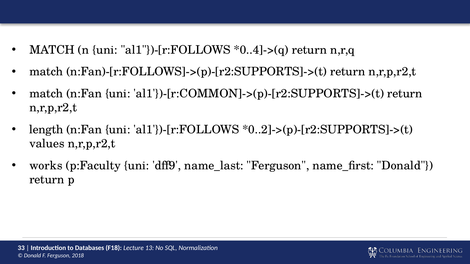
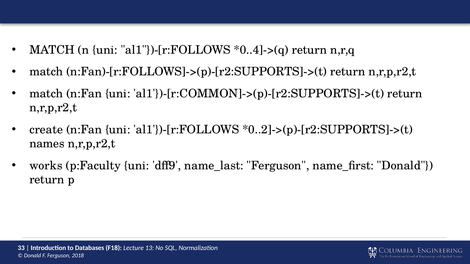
length: length -> create (46, 130)
values: values -> names (47, 144)
